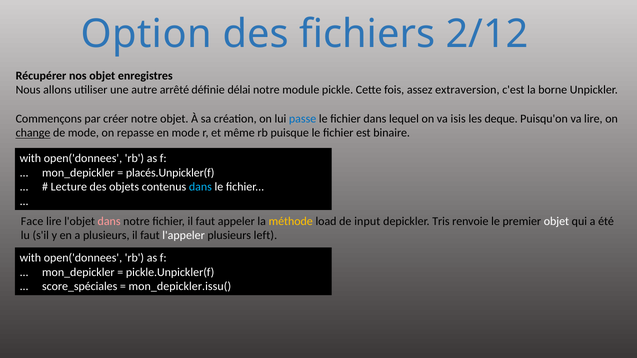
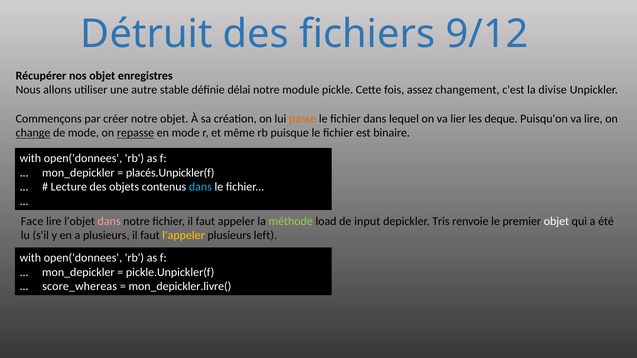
Option: Option -> Détruit (146, 34)
2/12: 2/12 -> 9/12 (487, 34)
arrêté: arrêté -> stable (174, 90)
extraversion: extraversion -> changement (467, 90)
borne: borne -> divise (553, 90)
passe colour: blue -> orange (303, 119)
isis: isis -> lier (458, 119)
repasse underline: none -> present (135, 133)
méthode colour: yellow -> light green (291, 221)
l'appeler colour: white -> yellow (184, 236)
score_spéciales: score_spéciales -> score_whereas (80, 287)
mon_depickler.issu(: mon_depickler.issu( -> mon_depickler.livre( (180, 287)
